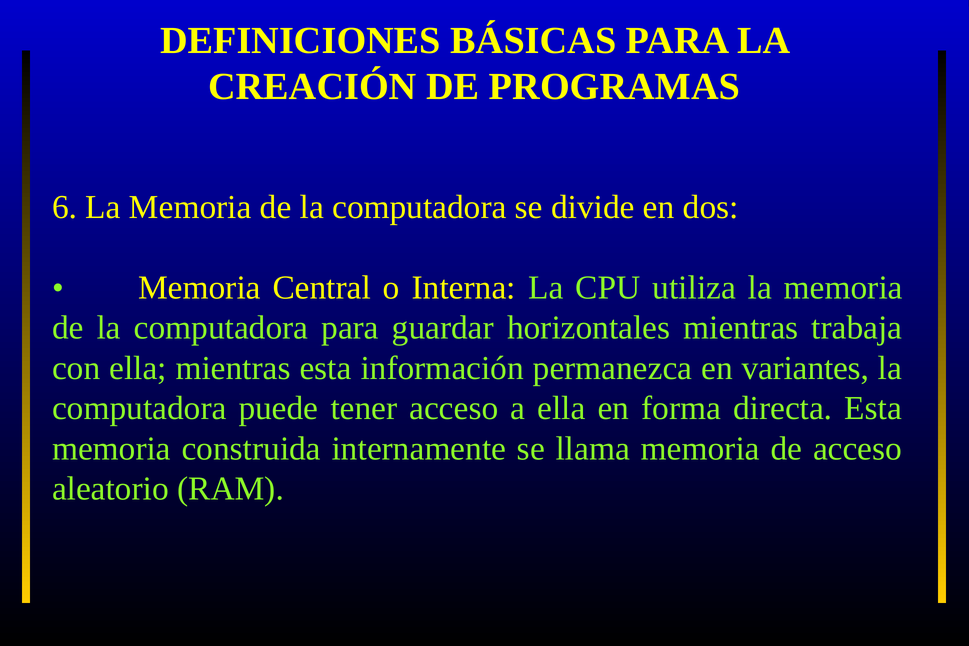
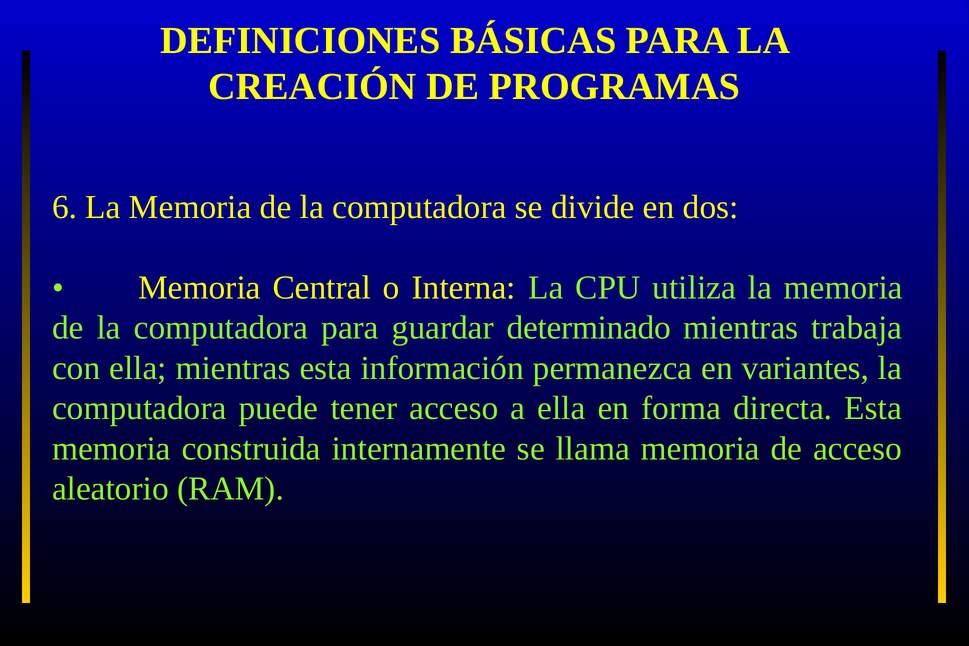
horizontales: horizontales -> determinado (589, 328)
